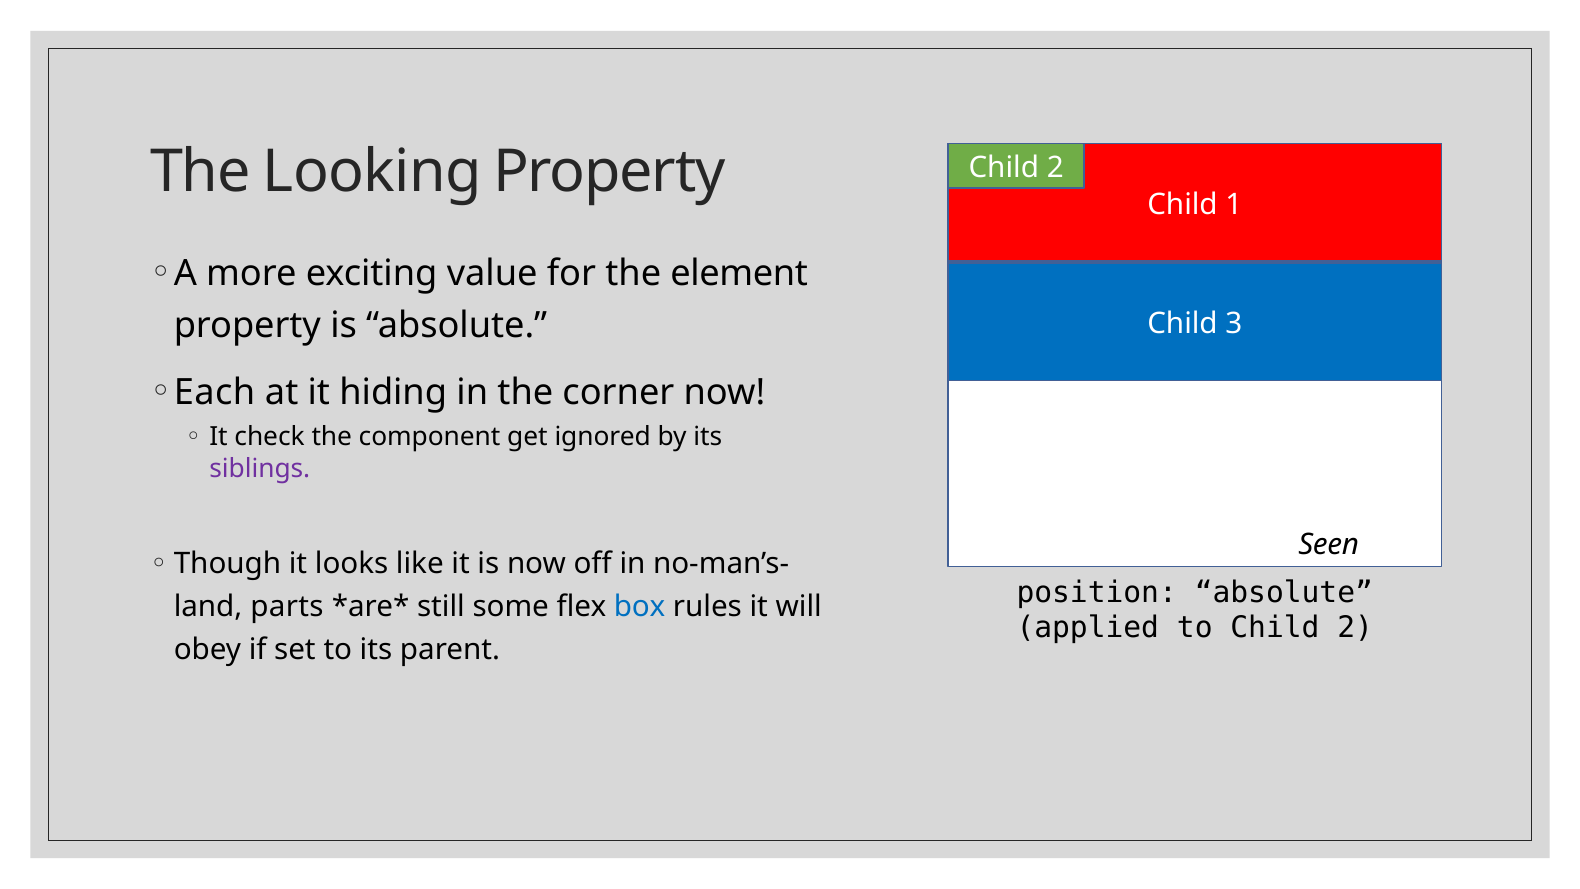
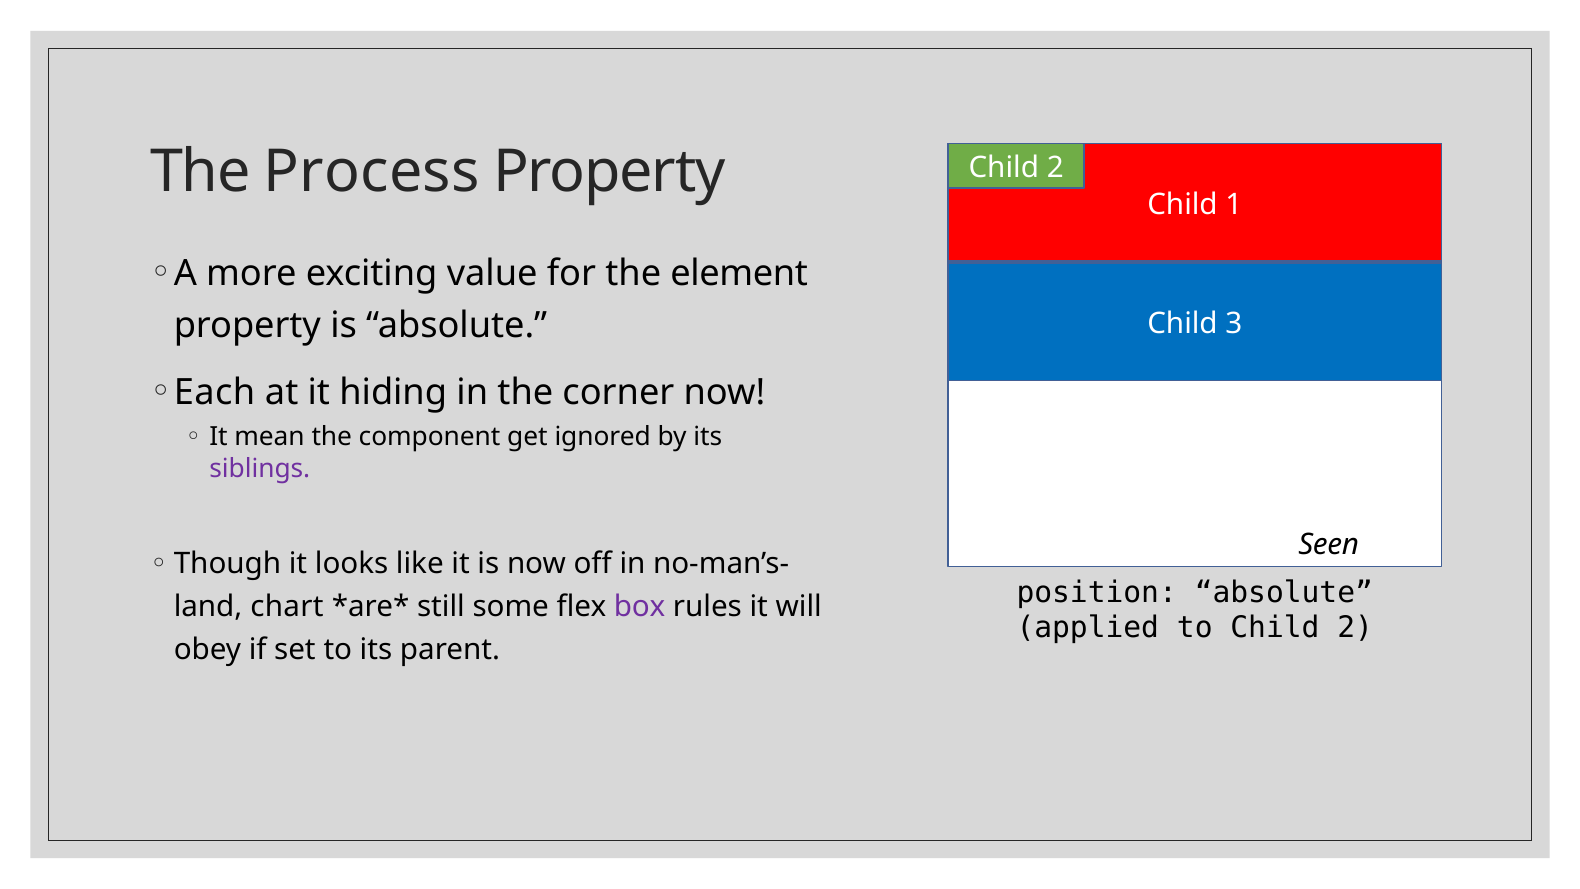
Looking: Looking -> Process (372, 172)
check: check -> mean (270, 437)
parts: parts -> chart (287, 607)
box colour: blue -> purple (640, 607)
